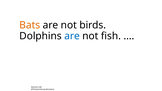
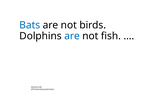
Bats colour: orange -> blue (30, 25)
